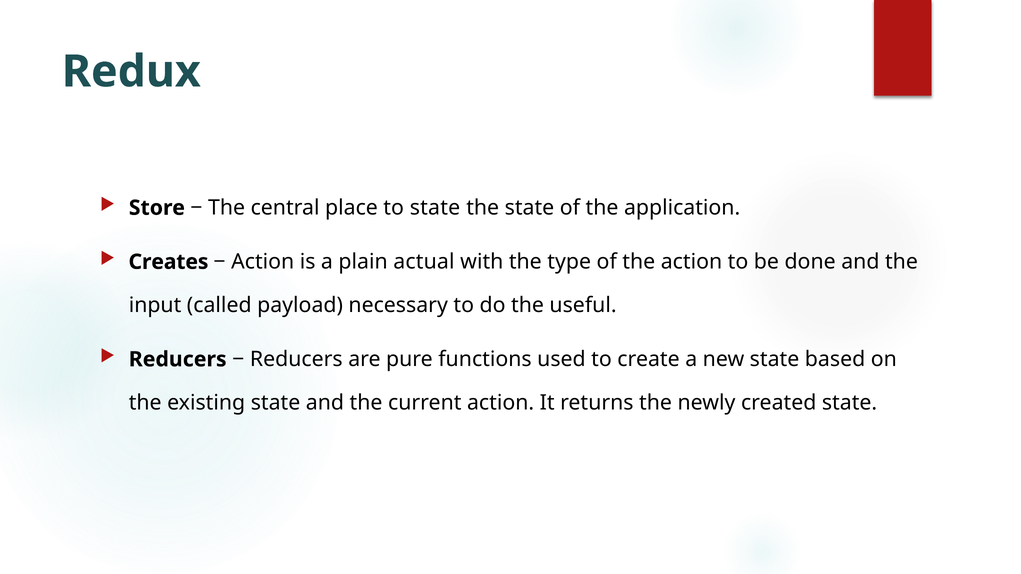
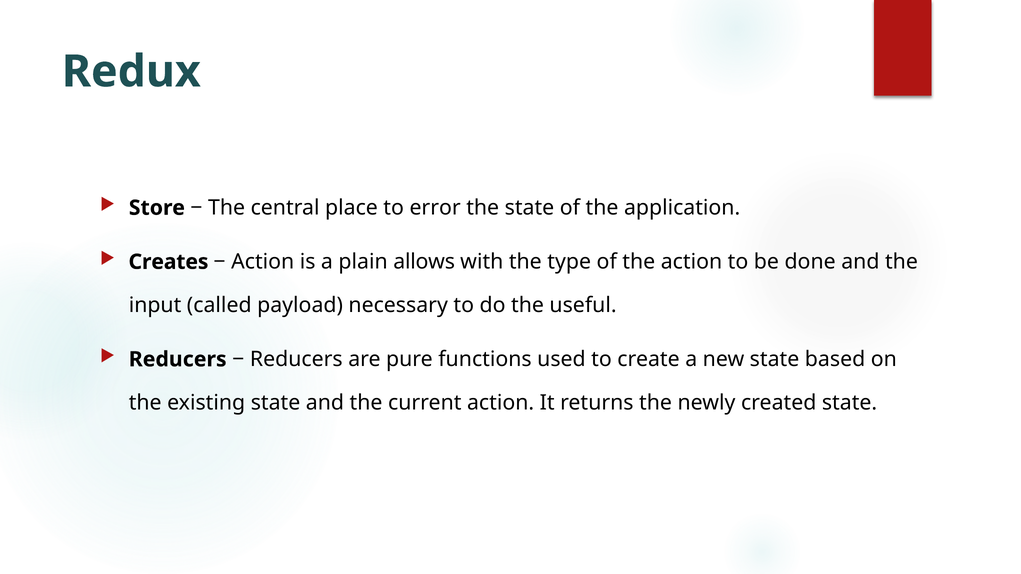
to state: state -> error (435, 208)
actual: actual -> allows (424, 262)
